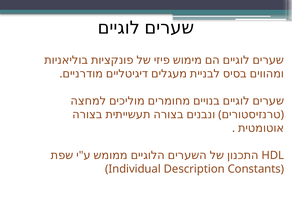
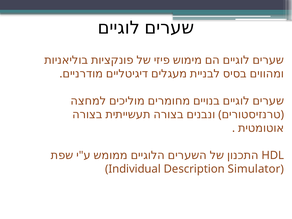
Constants: Constants -> Simulator (256, 169)
